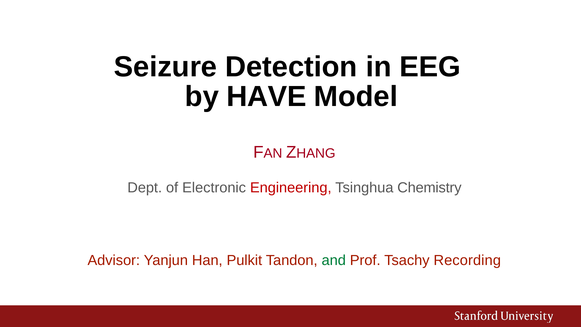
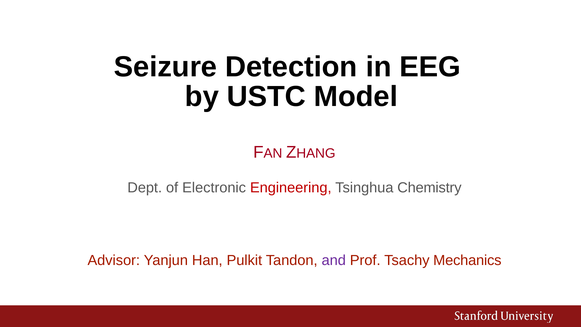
HAVE: HAVE -> USTC (266, 96)
and colour: green -> purple (334, 260)
Recording: Recording -> Mechanics (467, 260)
